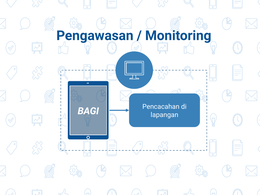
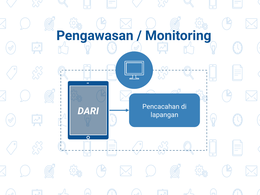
BAGI: BAGI -> DARI (88, 111)
